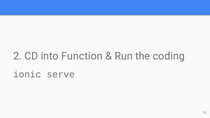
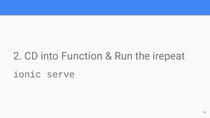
coding: coding -> irepeat (169, 56)
